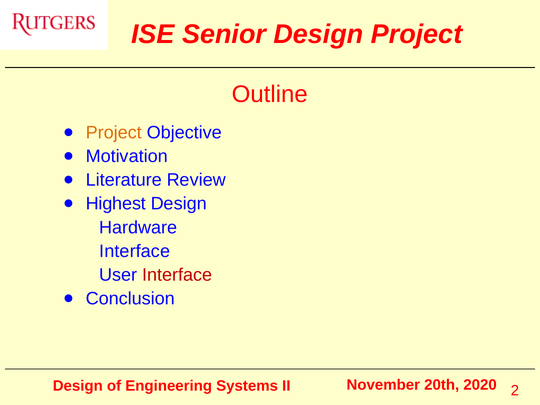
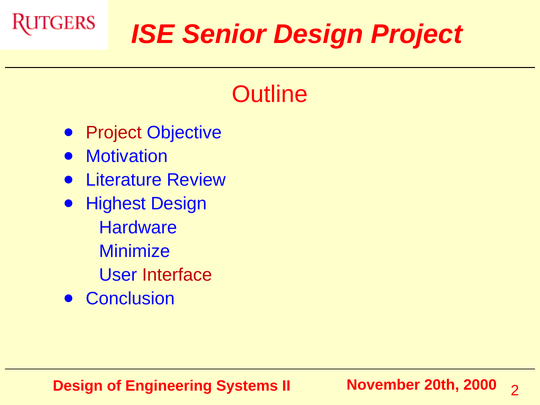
Project colour: orange -> red (114, 132)
Interface: Interface -> Minimize (135, 251)
2020: 2020 -> 2000 (480, 385)
